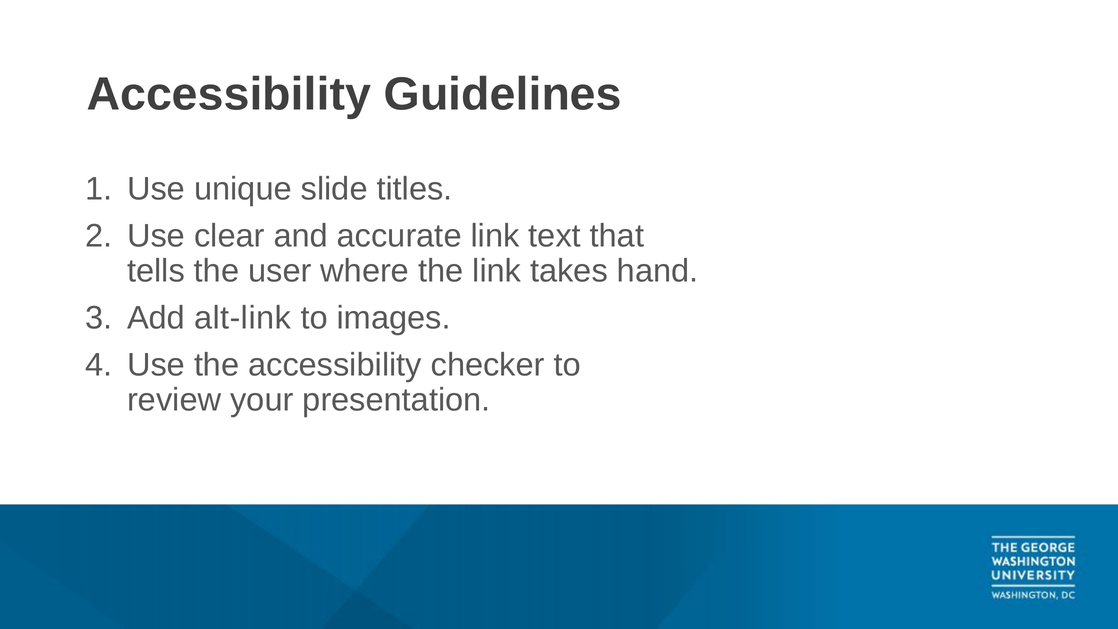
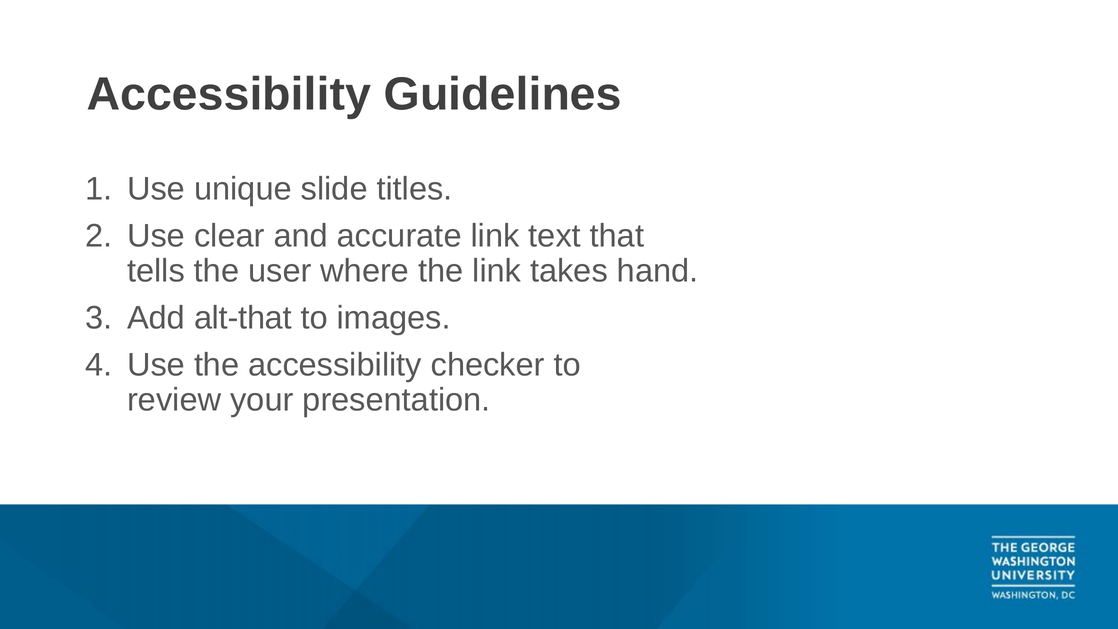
alt-link: alt-link -> alt-that (243, 318)
